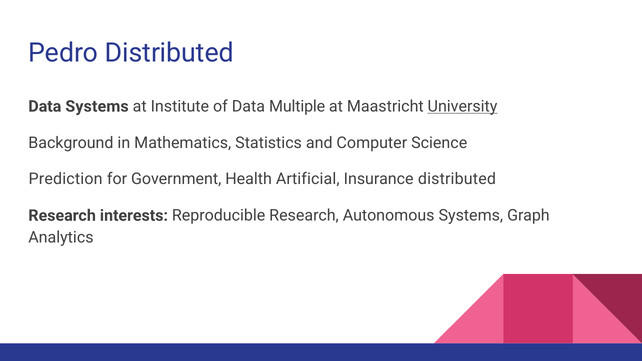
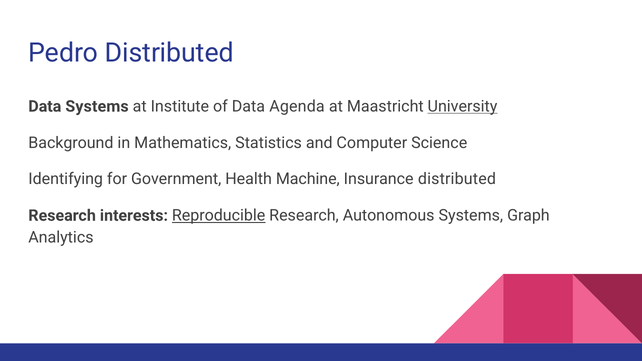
Multiple: Multiple -> Agenda (297, 106)
Prediction: Prediction -> Identifying (66, 179)
Artificial: Artificial -> Machine (308, 179)
Reproducible underline: none -> present (219, 216)
